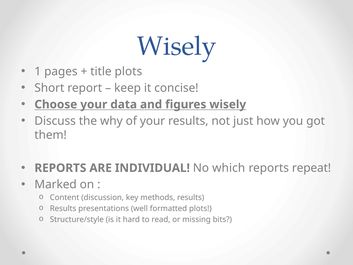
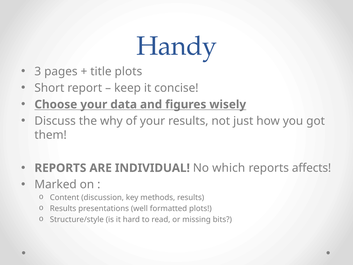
Wisely: Wisely -> Handy (177, 46)
1: 1 -> 3 (38, 71)
repeat: repeat -> affects (312, 168)
